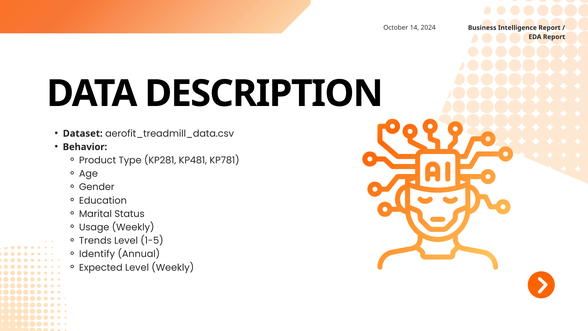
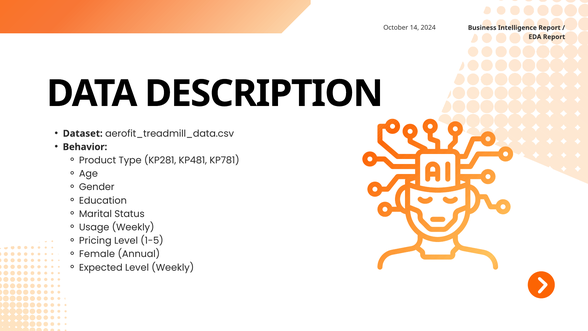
Trends: Trends -> Pricing (95, 241)
Identify: Identify -> Female (97, 254)
